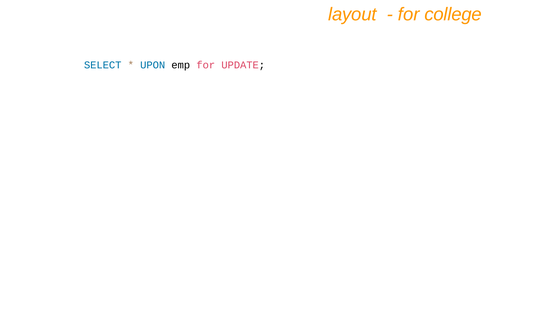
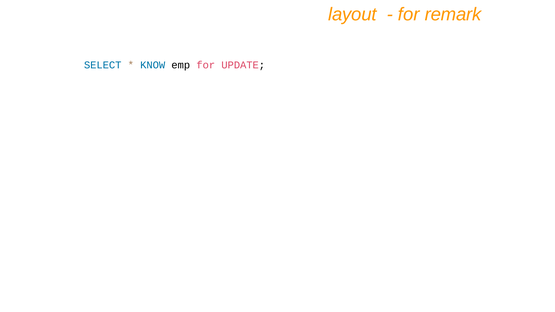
college: college -> remark (453, 14)
UPON: UPON -> KNOW (153, 65)
